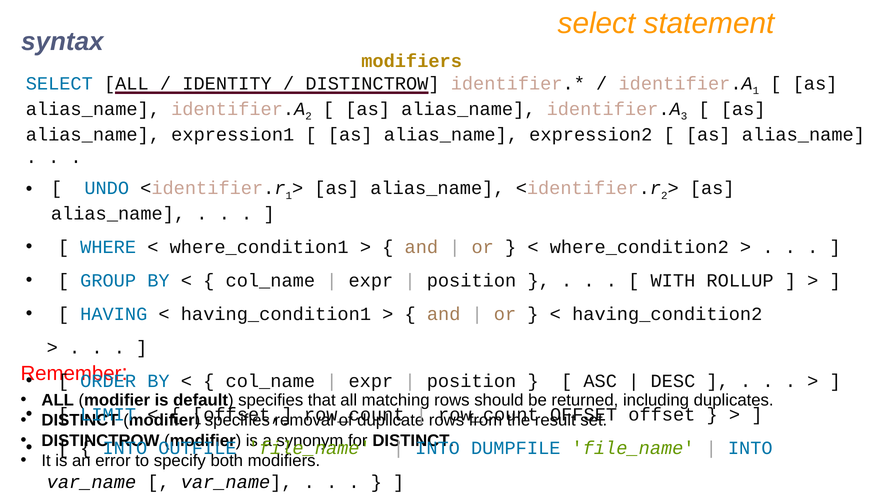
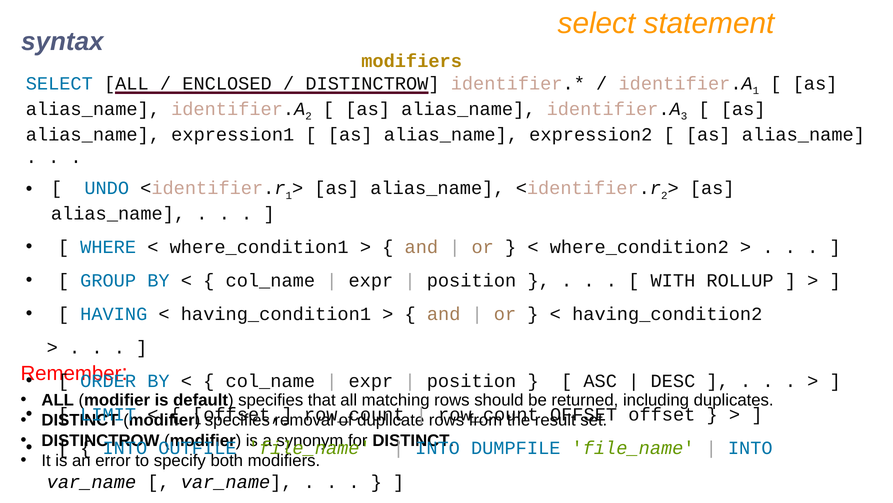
IDENTITY: IDENTITY -> ENCLOSED (227, 84)
